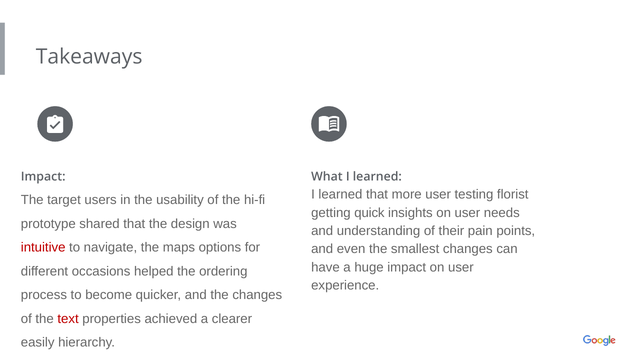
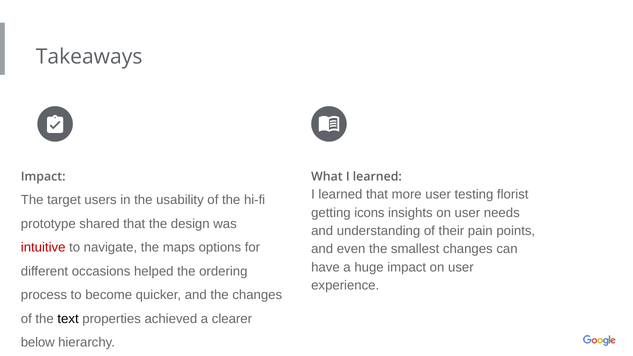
quick: quick -> icons (369, 213)
text colour: red -> black (68, 319)
easily: easily -> below (38, 343)
